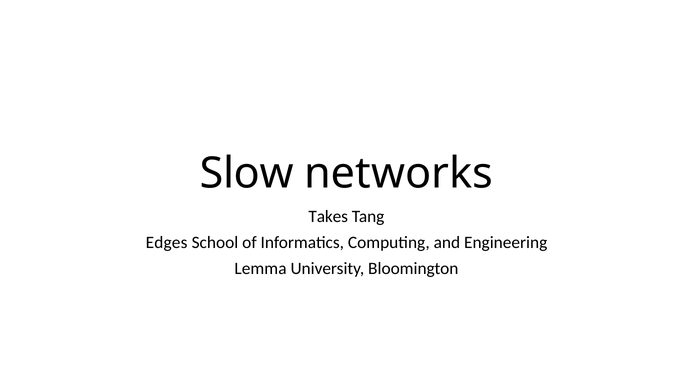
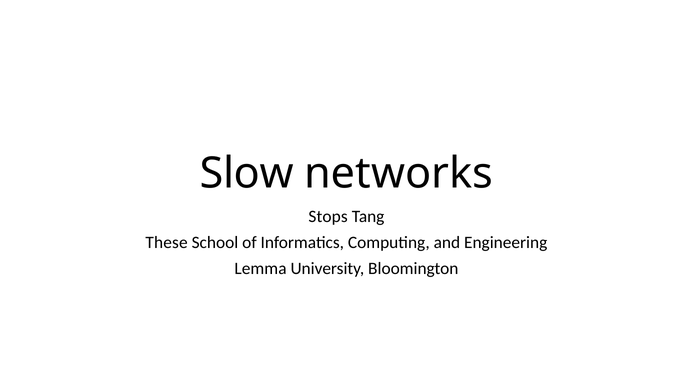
Takes: Takes -> Stops (328, 217)
Edges: Edges -> These (167, 243)
